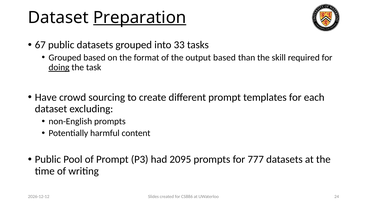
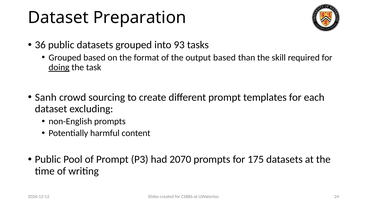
Preparation underline: present -> none (140, 18)
67: 67 -> 36 (40, 45)
33: 33 -> 93 (179, 45)
Have: Have -> Sanh (46, 97)
2095: 2095 -> 2070 (180, 160)
777: 777 -> 175 (256, 160)
